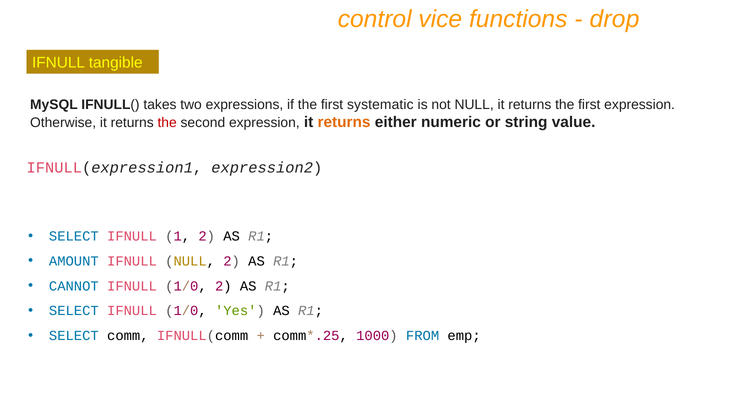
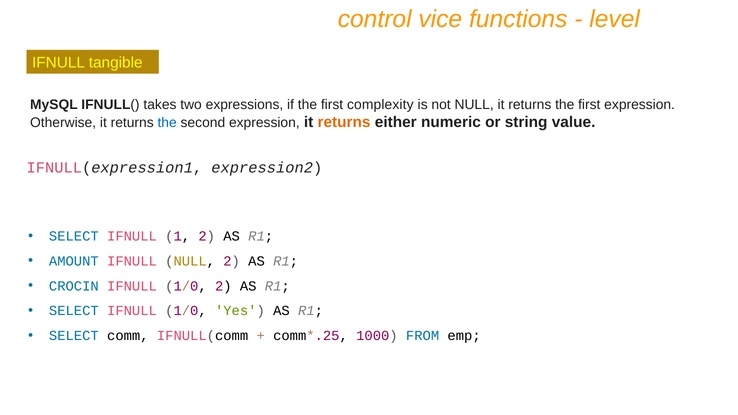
drop: drop -> level (615, 19)
systematic: systematic -> complexity (380, 104)
the colour: red -> blue (167, 123)
CANNOT: CANNOT -> CROCIN (74, 286)
